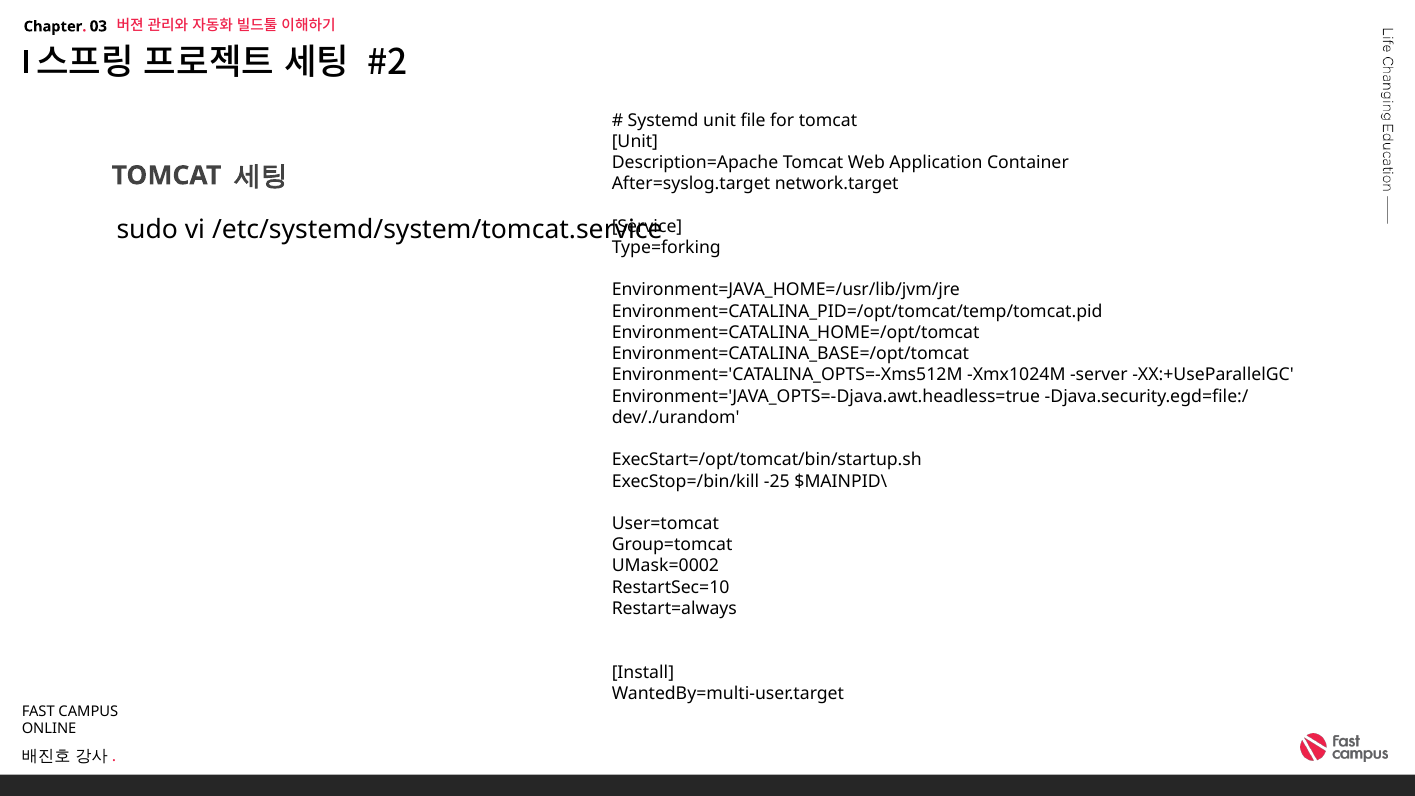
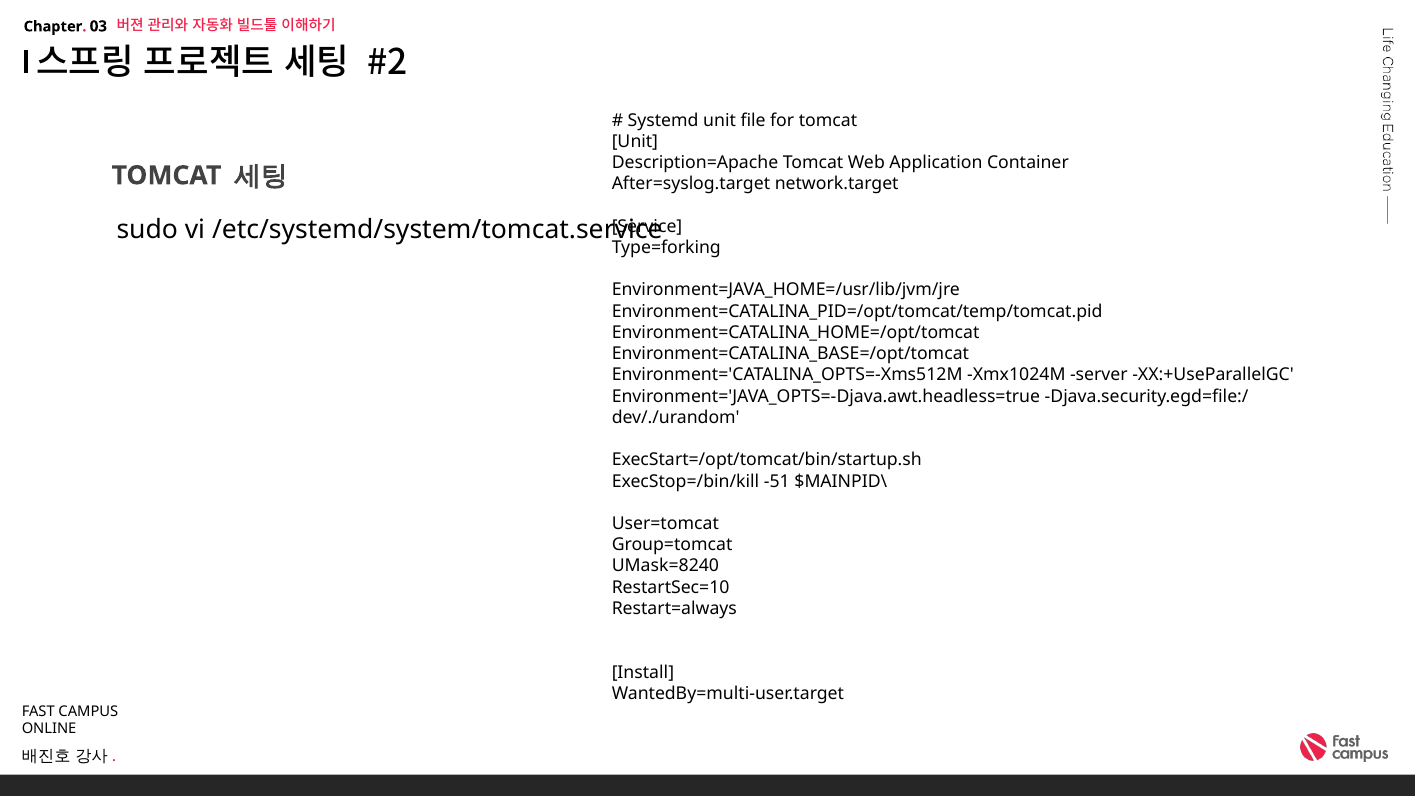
-25: -25 -> -51 (777, 481)
UMask=0002: UMask=0002 -> UMask=8240 (665, 566)
